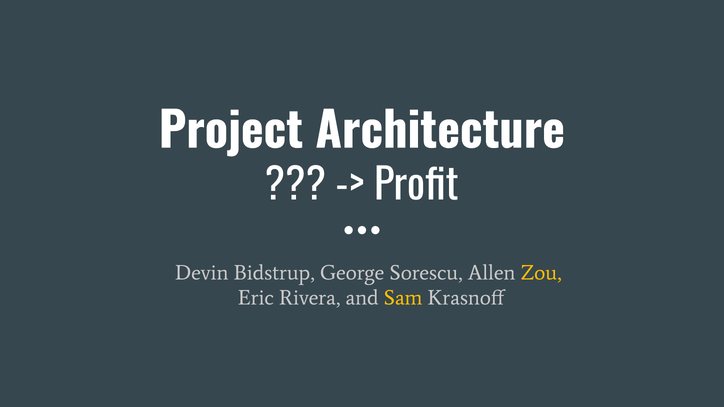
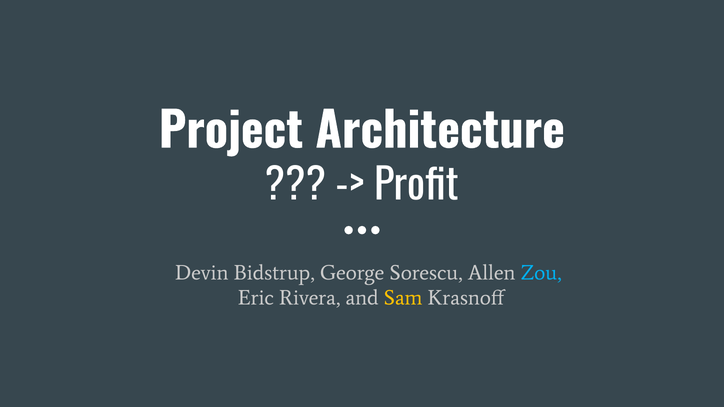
Zou colour: yellow -> light blue (541, 273)
